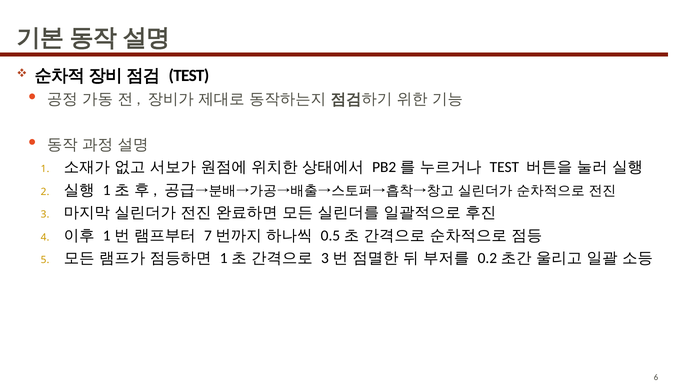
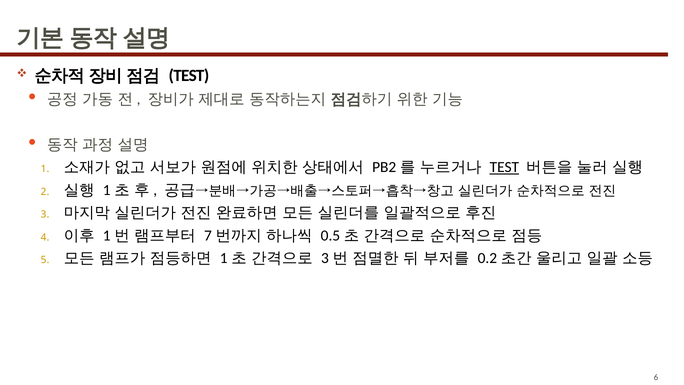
TEST underline: none -> present (504, 167)
